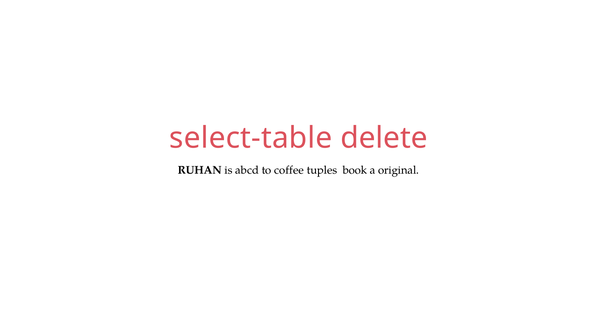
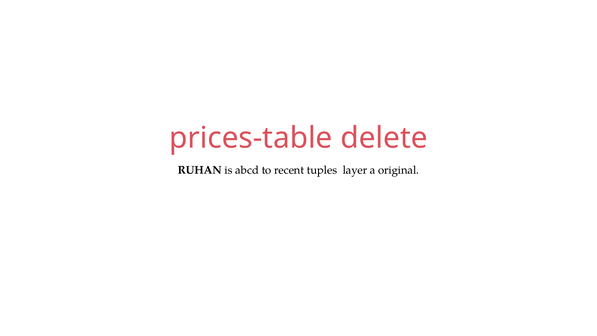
select-table: select-table -> prices-table (251, 138)
coffee: coffee -> recent (289, 170)
book: book -> layer (355, 170)
